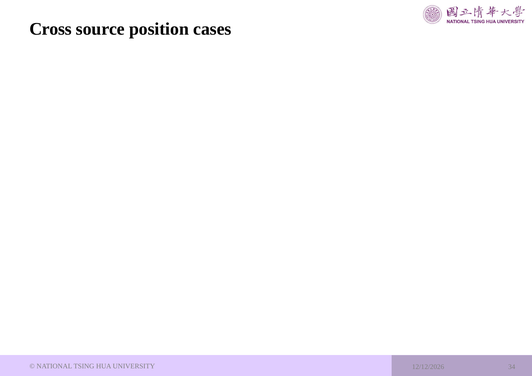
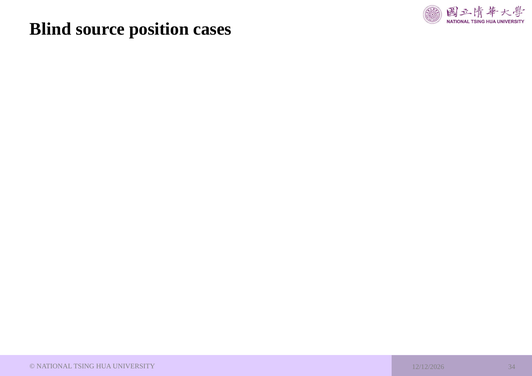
Cross: Cross -> Blind (50, 29)
